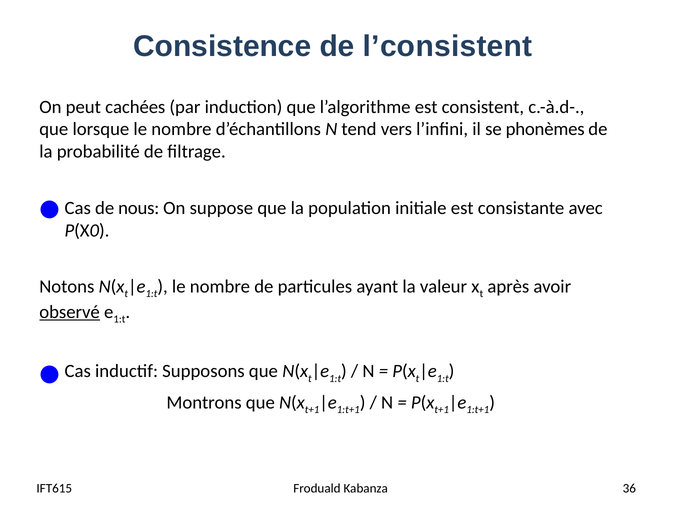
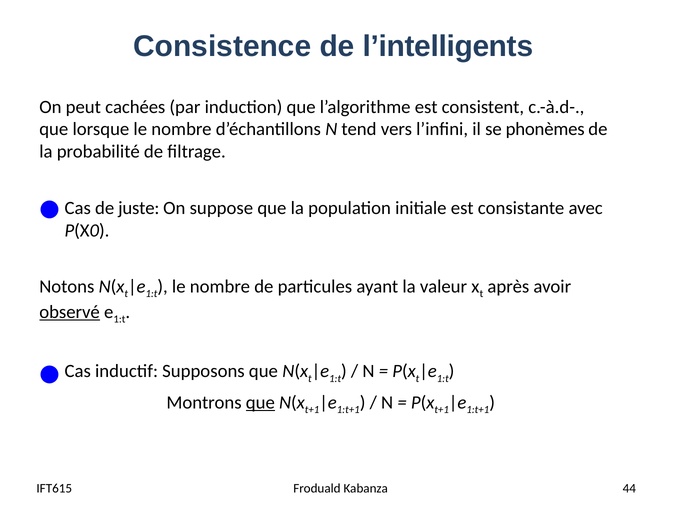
l’consistent: l’consistent -> l’intelligents (448, 46)
nous: nous -> juste (139, 208)
que underline: none -> present (260, 403)
36: 36 -> 44 (629, 489)
